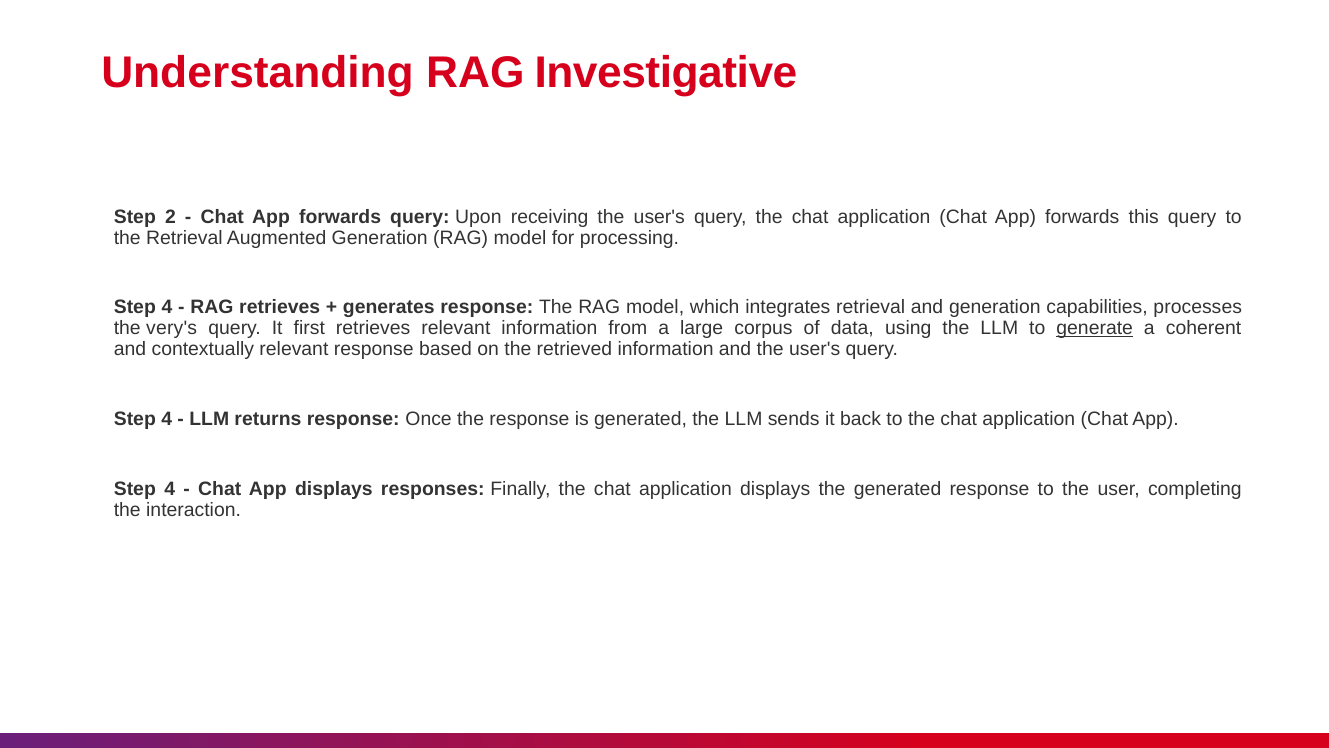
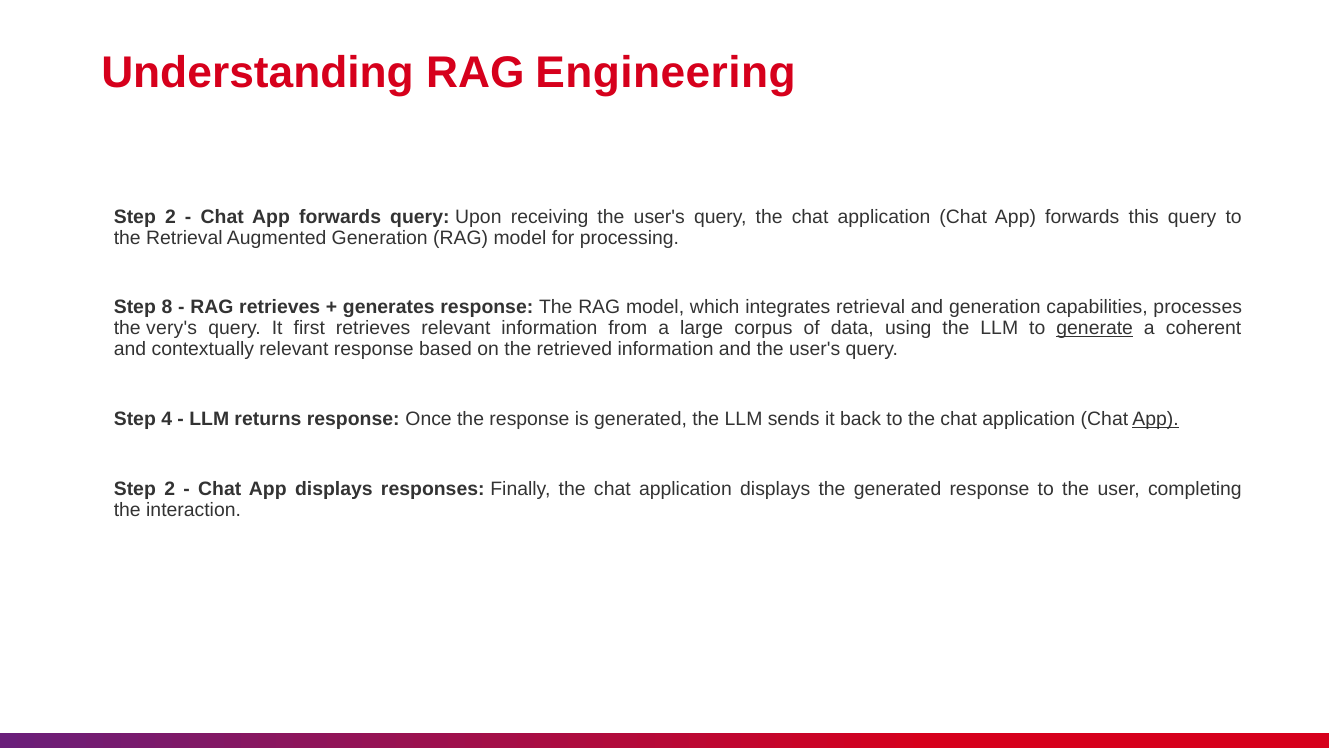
Investigative: Investigative -> Engineering (665, 73)
4: 4 -> 8 (167, 307)
App underline: none -> present (1156, 419)
4: 4 -> 2 (170, 489)
